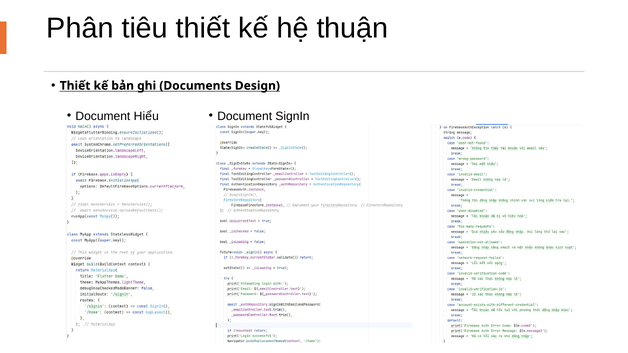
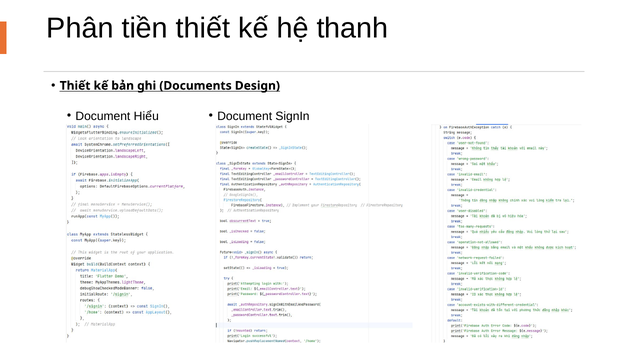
tiêu: tiêu -> tiền (145, 28)
thuận: thuận -> thanh (352, 28)
